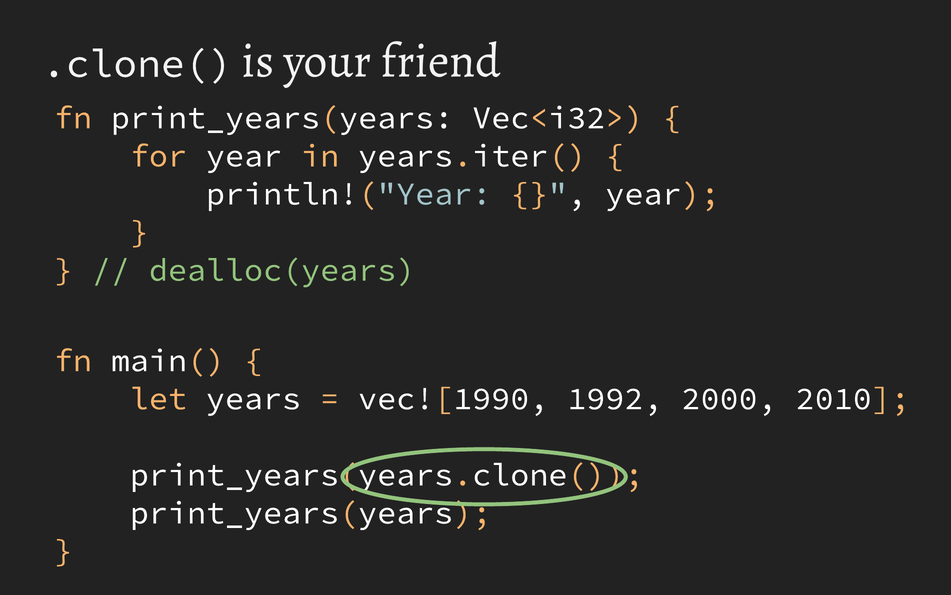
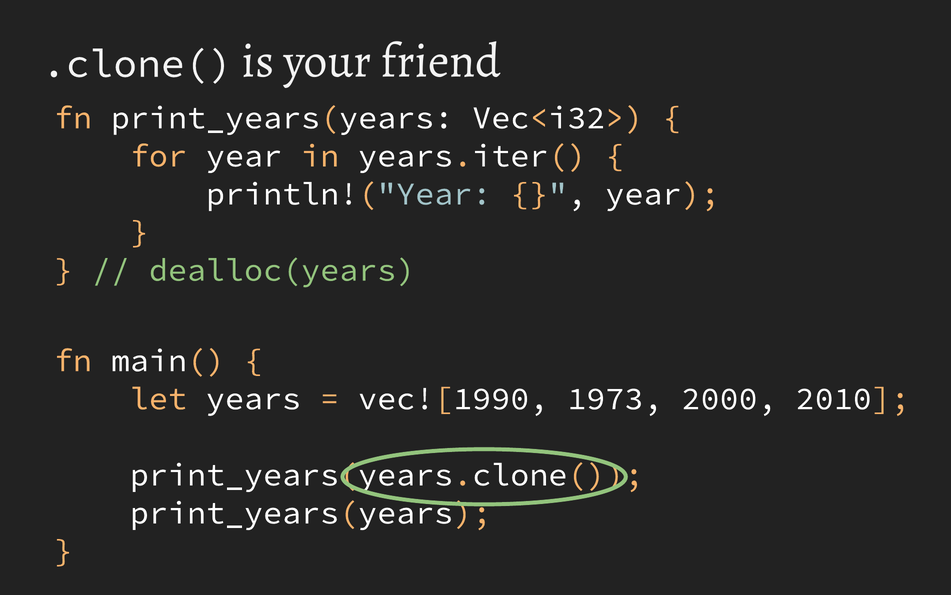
1992: 1992 -> 1973 (615, 398)
